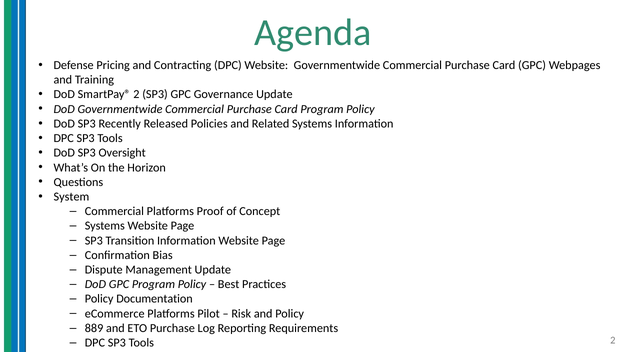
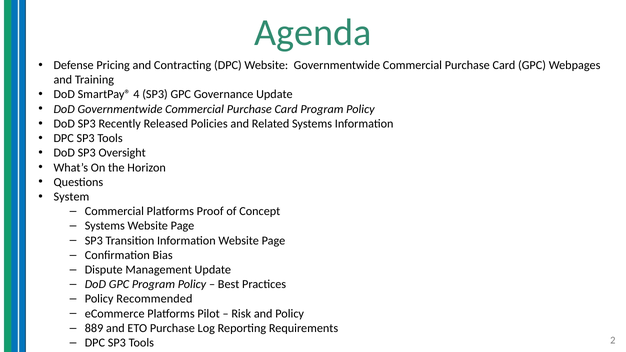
2: 2 -> 4 (136, 94)
Documentation: Documentation -> Recommended (154, 299)
